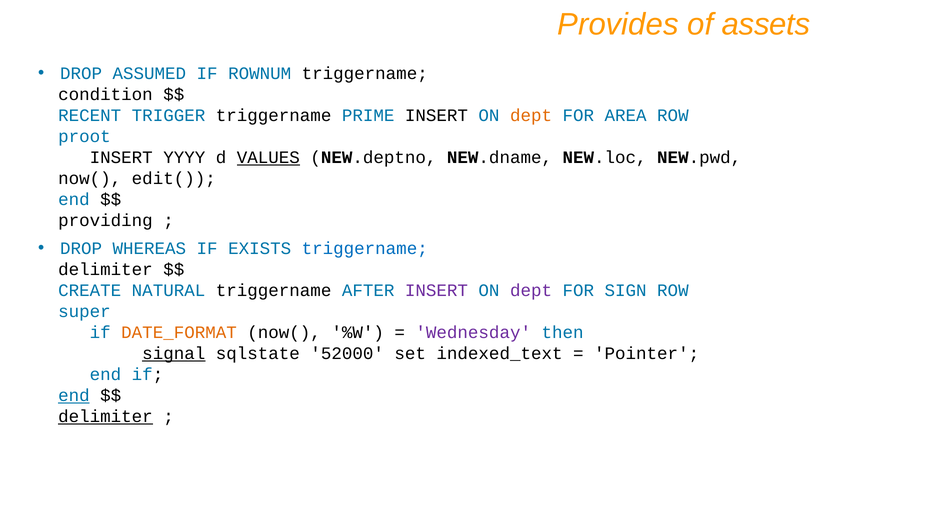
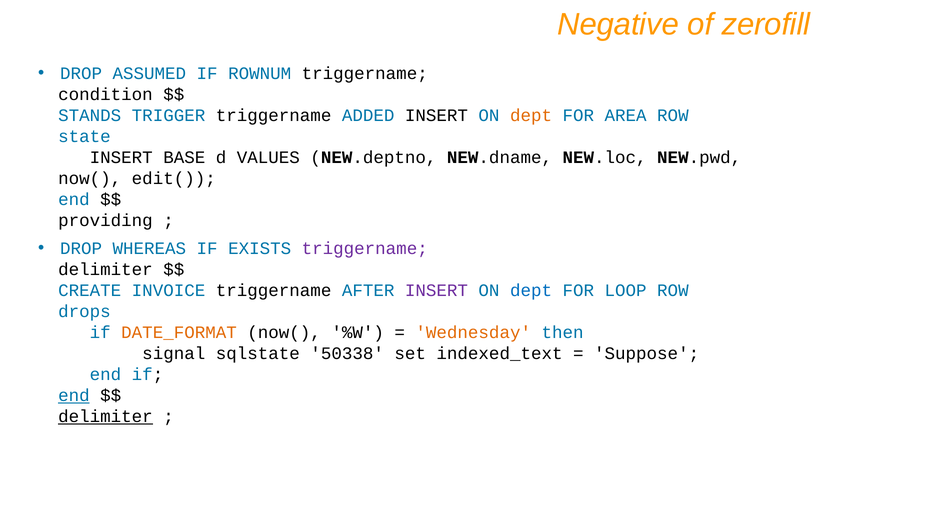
Provides: Provides -> Negative (618, 24)
assets: assets -> zerofill (766, 24)
RECENT: RECENT -> STANDS (90, 116)
PRIME: PRIME -> ADDED (368, 116)
proot: proot -> state (84, 137)
YYYY: YYYY -> BASE (184, 158)
VALUES underline: present -> none (268, 158)
triggername colour: blue -> purple (365, 249)
NATURAL: NATURAL -> INVOICE (169, 291)
dept colour: purple -> blue (531, 291)
SIGN: SIGN -> LOOP (626, 291)
super: super -> drops (84, 312)
Wednesday colour: purple -> orange (473, 333)
signal underline: present -> none (174, 354)
52000: 52000 -> 50338 (347, 354)
Pointer: Pointer -> Suppose (647, 354)
